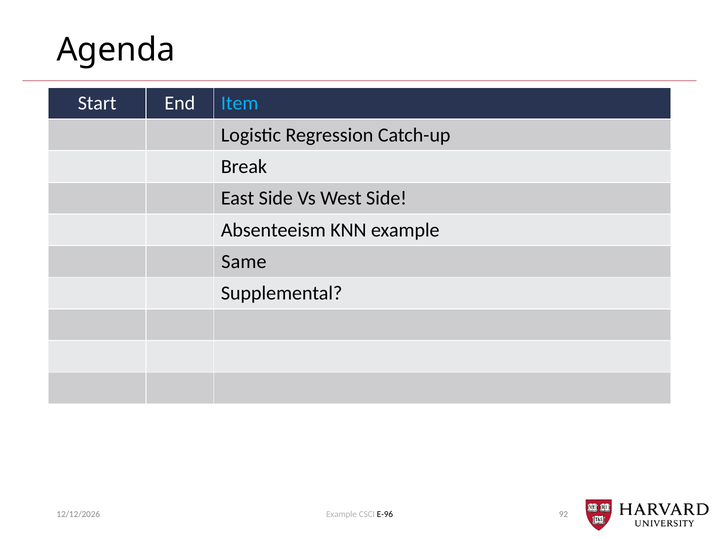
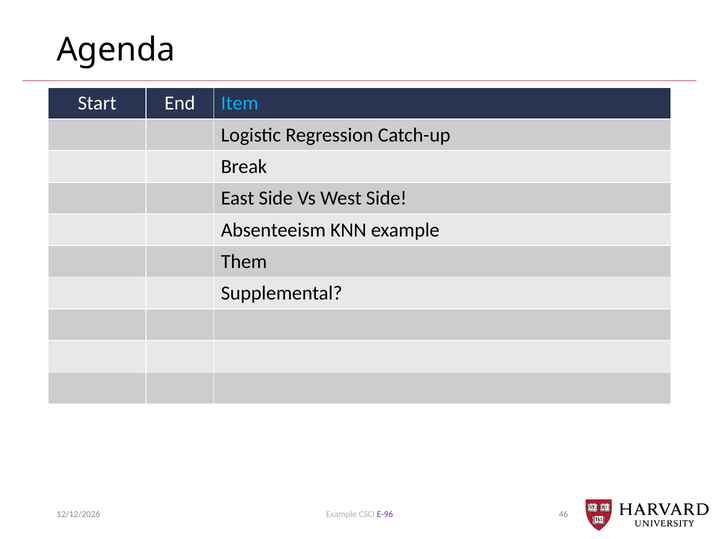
Same: Same -> Them (244, 262)
92: 92 -> 46 (563, 515)
E-96 colour: black -> purple (385, 515)
